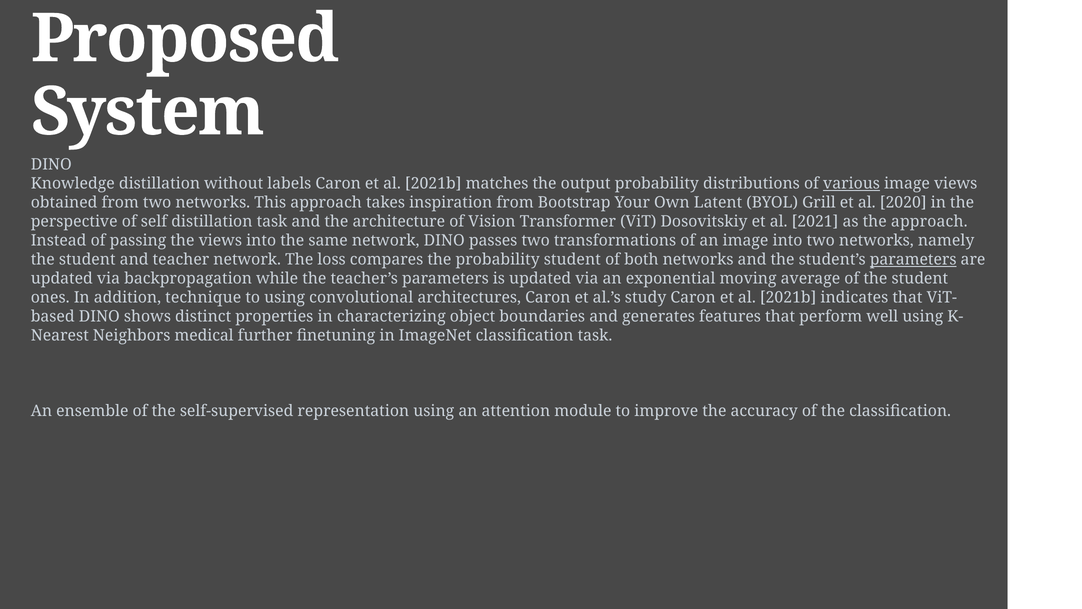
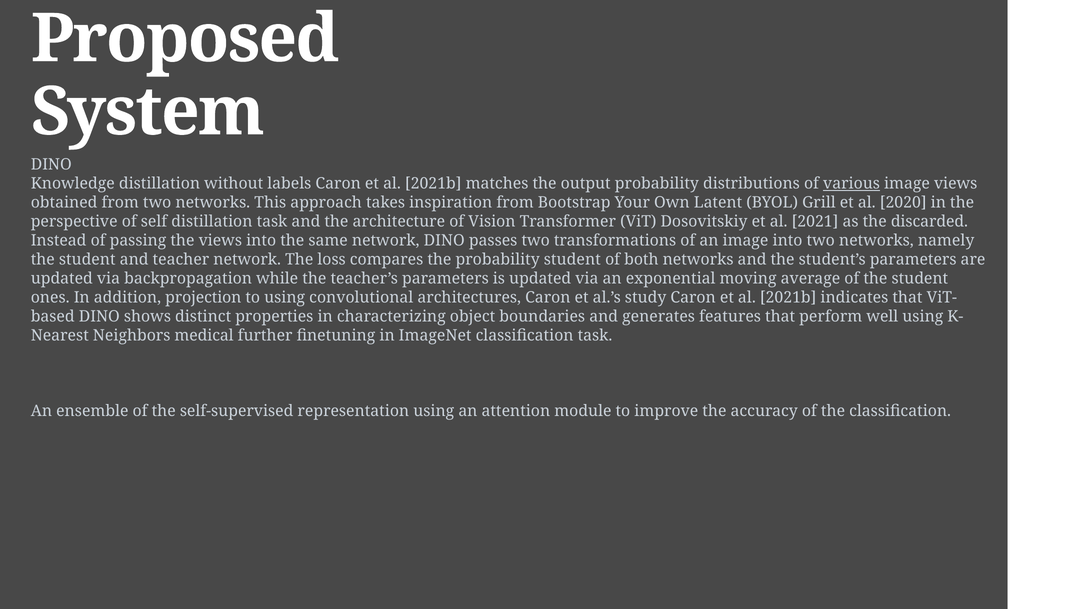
the approach: approach -> discarded (929, 221)
parameters underline: present -> none (913, 259)
technique: technique -> projection (203, 297)
